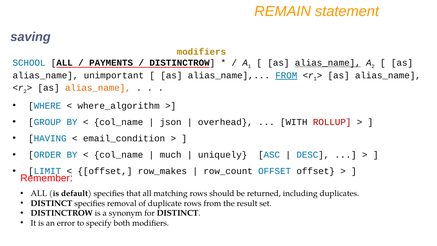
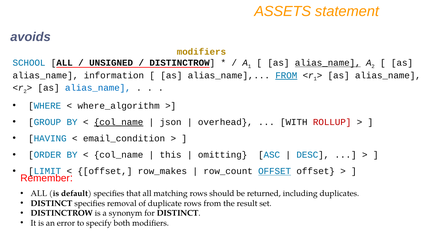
REMAIN: REMAIN -> ASSETS (283, 11)
saving: saving -> avoids (31, 37)
PAYMENTS: PAYMENTS -> UNSIGNED (111, 63)
unimportant: unimportant -> information (114, 75)
alias_name colour: orange -> blue (98, 88)
col_name underline: none -> present (119, 122)
much: much -> this (171, 155)
uniquely: uniquely -> omitting (223, 155)
OFFSET underline: none -> present (275, 171)
